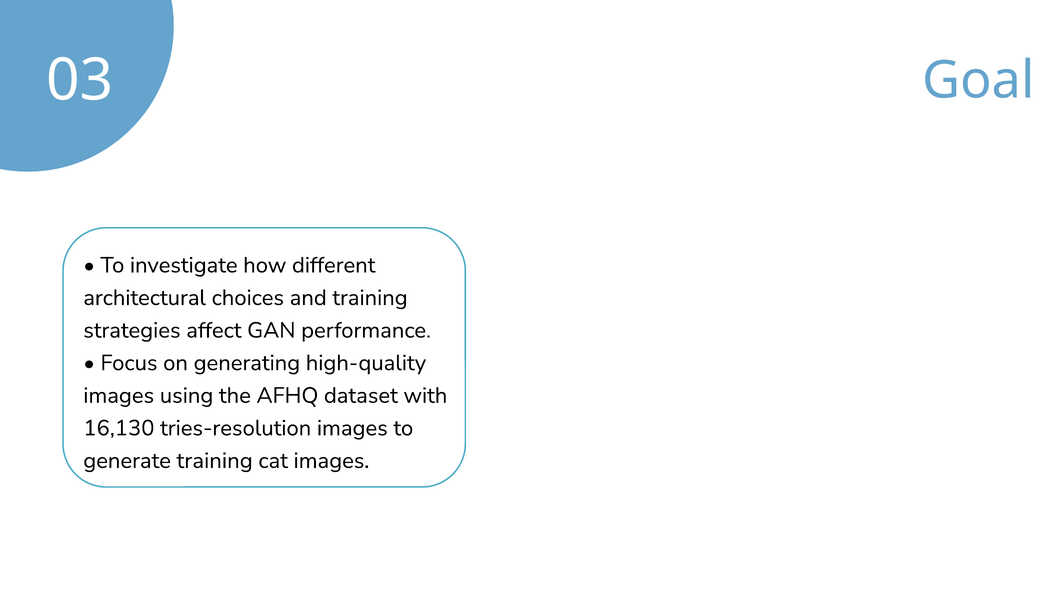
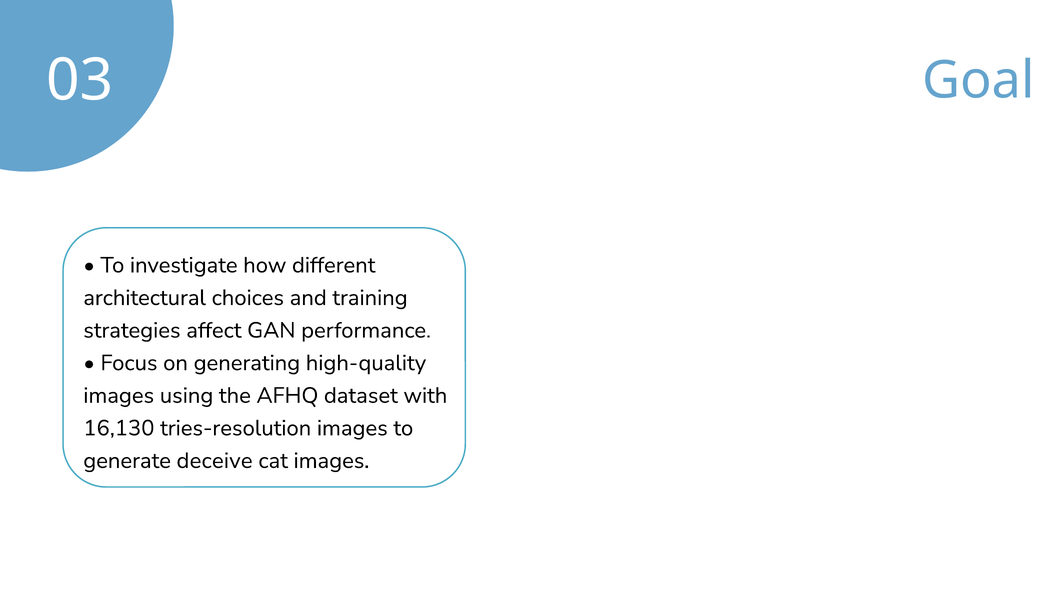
generate training: training -> deceive (215, 461)
